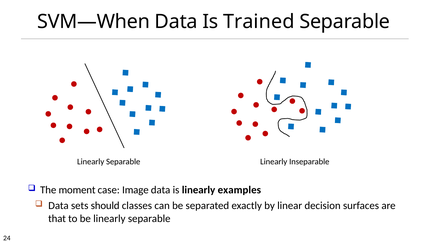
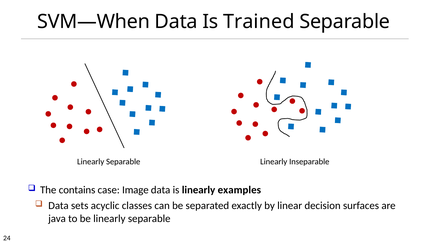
moment: moment -> contains (77, 190)
should: should -> acyclic (105, 206)
that: that -> java (57, 219)
